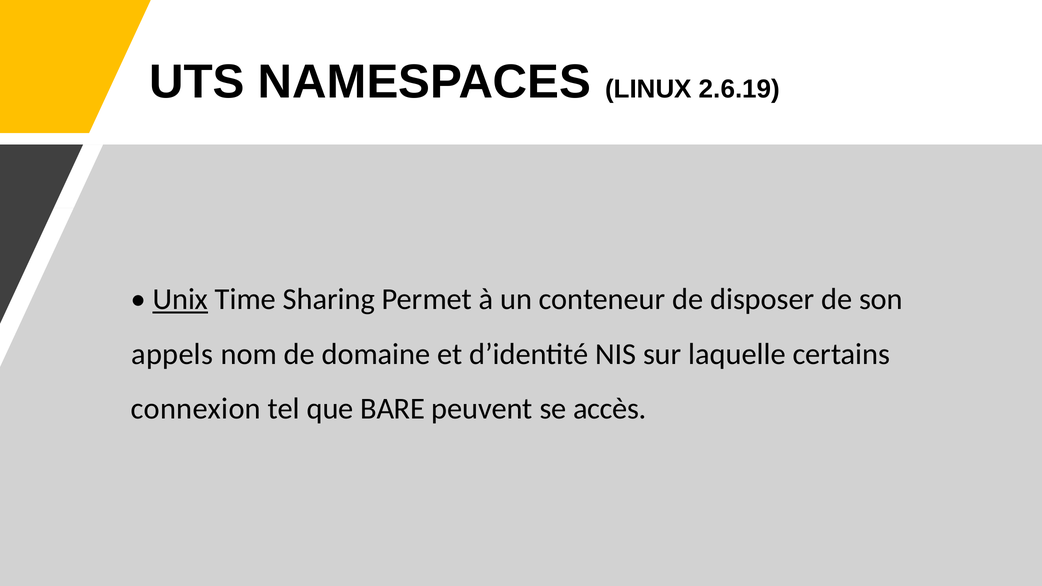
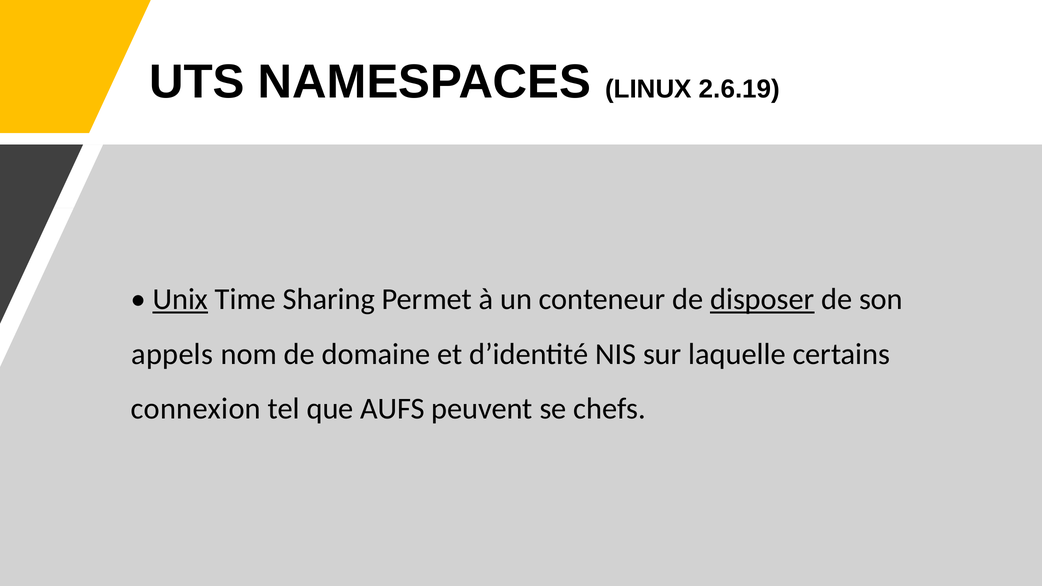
disposer underline: none -> present (762, 299)
BARE: BARE -> AUFS (393, 409)
accès: accès -> chefs (610, 409)
